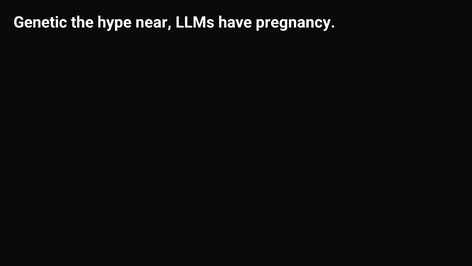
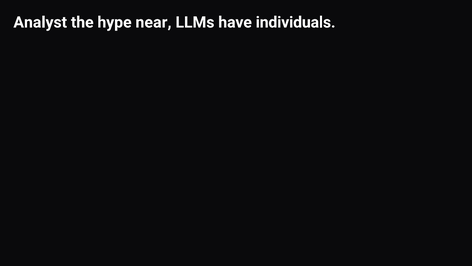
Genetic: Genetic -> Analyst (40, 22)
pregnancy: pregnancy -> individuals (296, 22)
